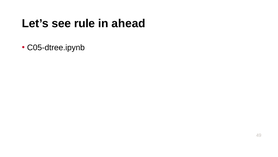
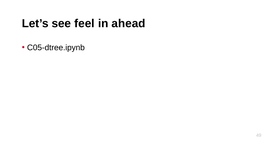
rule: rule -> feel (84, 23)
